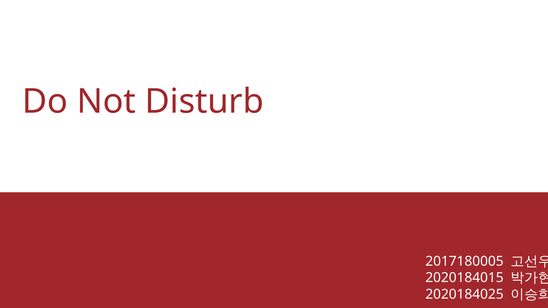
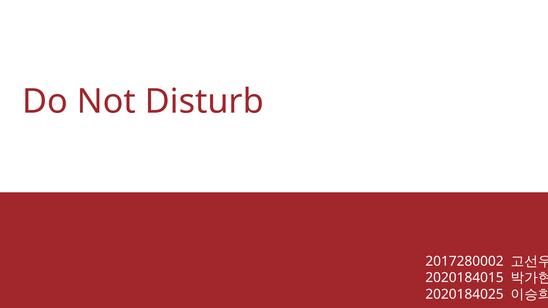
2017180005: 2017180005 -> 2017280002 (464, 262)
